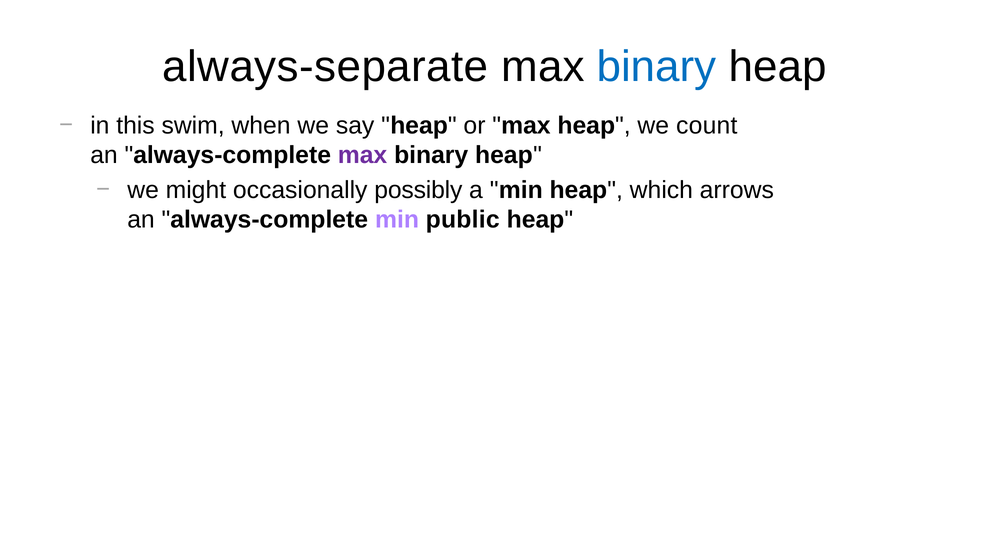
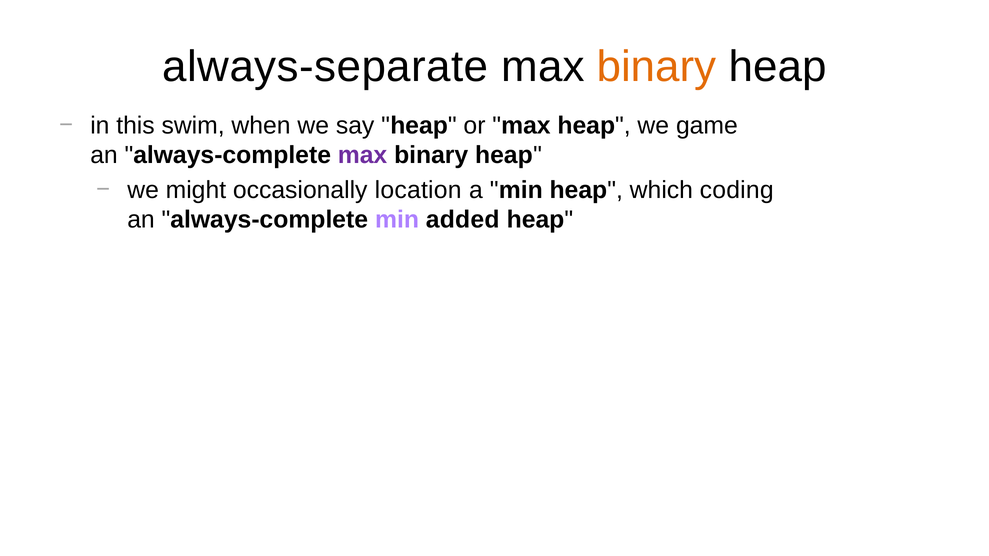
binary colour: blue -> orange (657, 67)
count: count -> game (707, 126)
possibly: possibly -> location (418, 190)
arrows: arrows -> coding (737, 190)
public: public -> added (463, 220)
